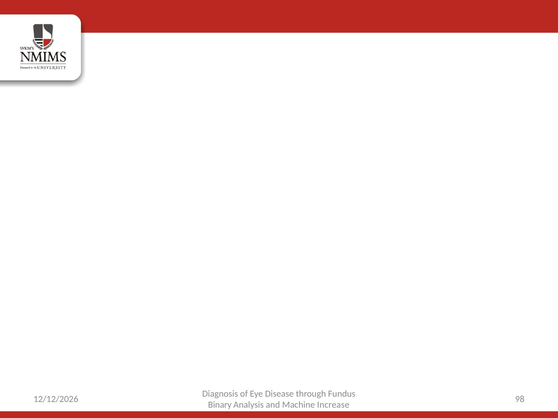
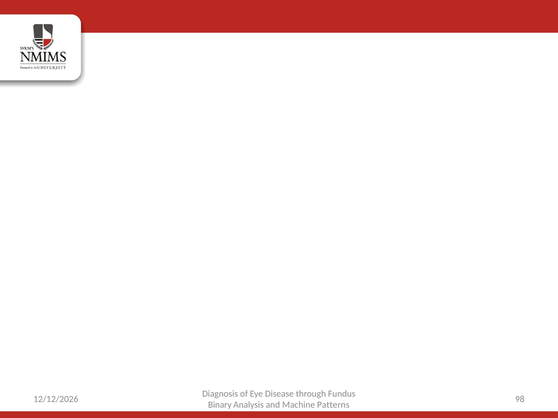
Increase: Increase -> Patterns (333, 405)
